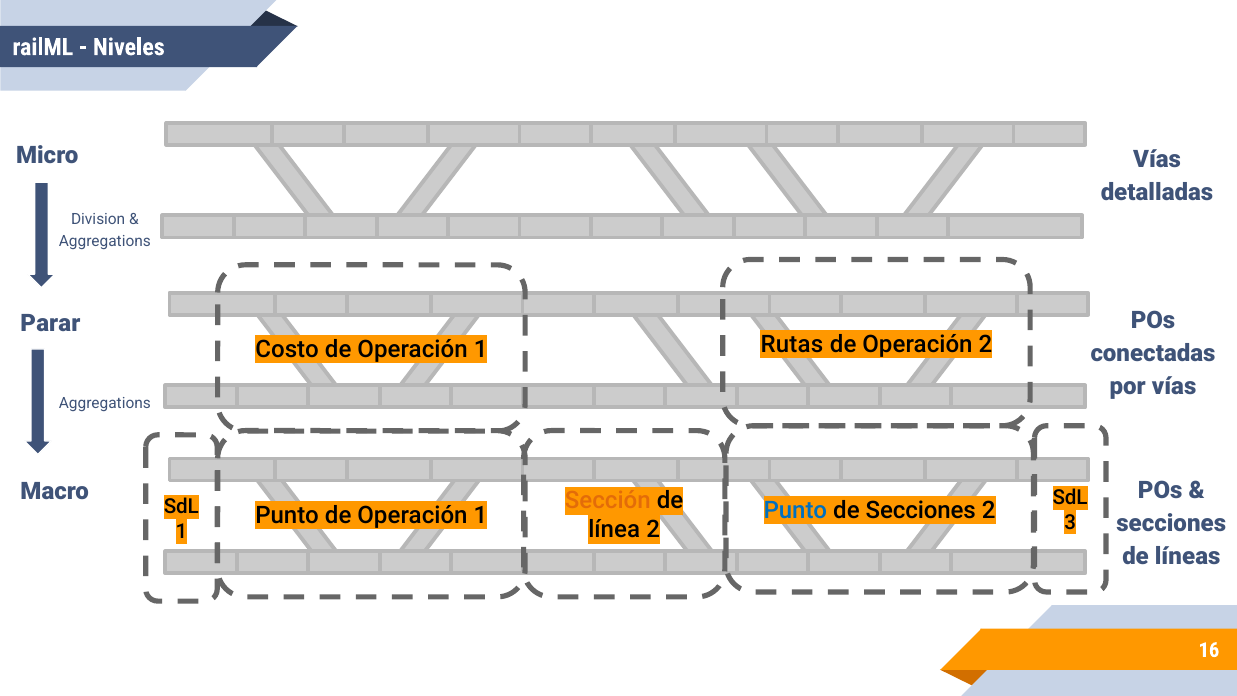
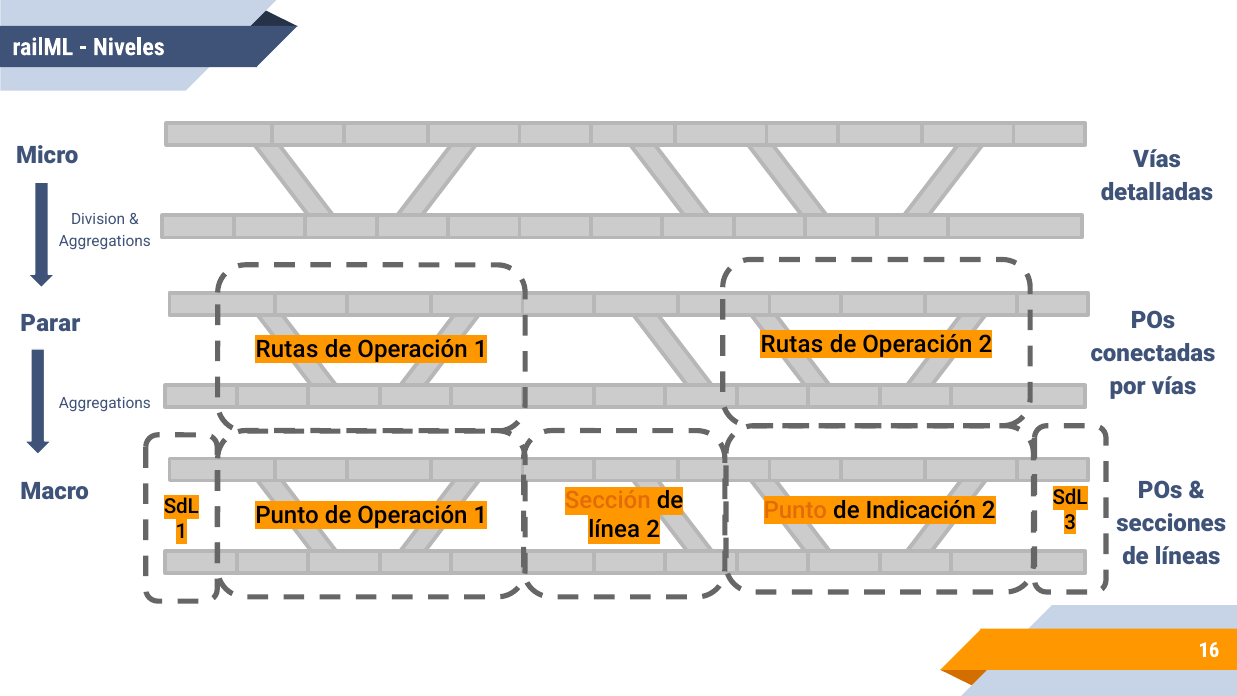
Costo: Costo -> Rutas (287, 350)
Punto colour: blue -> orange (795, 510)
de Secciones: Secciones -> Indicación (921, 510)
